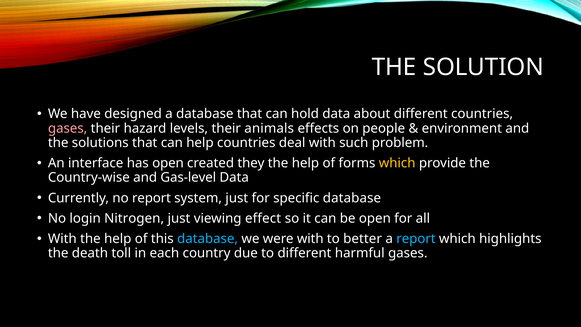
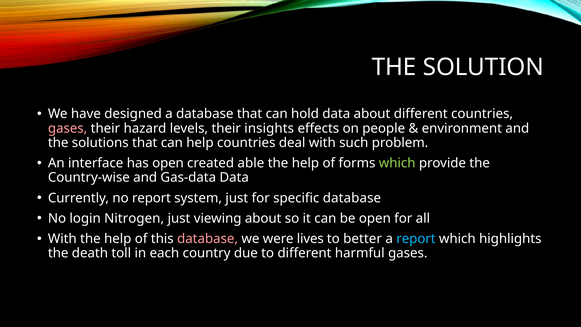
animals: animals -> insights (269, 128)
they: they -> able (251, 163)
which colour: yellow -> light green (397, 163)
Gas-level: Gas-level -> Gas-data (188, 177)
viewing effect: effect -> about (263, 218)
database colour: light blue -> pink (208, 239)
were with: with -> lives (310, 239)
